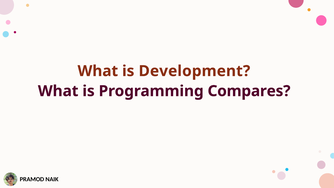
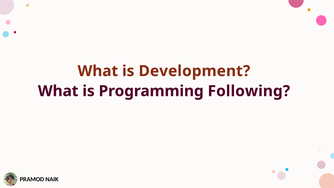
Compares: Compares -> Following (249, 91)
